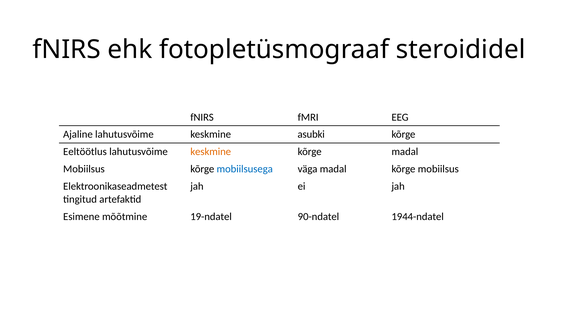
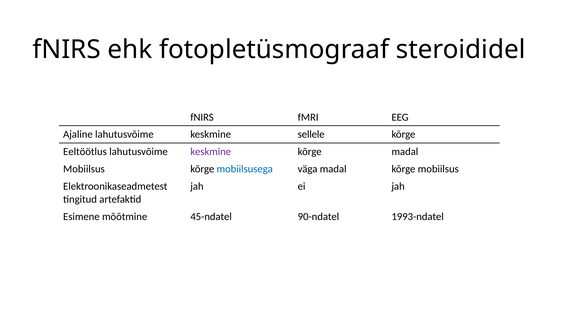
asubki: asubki -> sellele (311, 134)
keskmine colour: orange -> purple (211, 152)
19-ndatel: 19-ndatel -> 45-ndatel (211, 217)
1944-ndatel: 1944-ndatel -> 1993-ndatel (418, 217)
